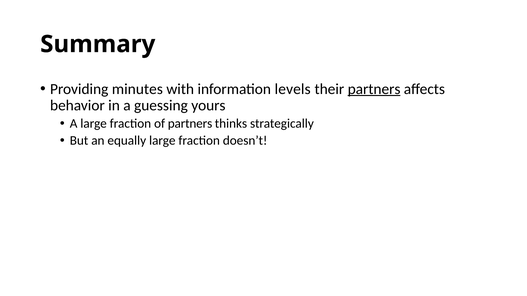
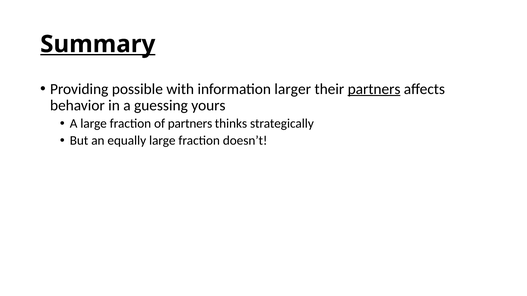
Summary underline: none -> present (98, 44)
minutes: minutes -> possible (137, 89)
levels: levels -> larger (293, 89)
